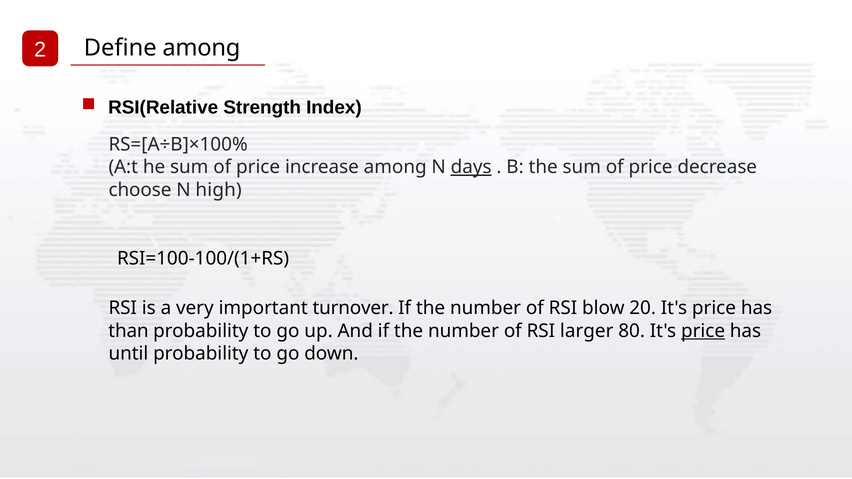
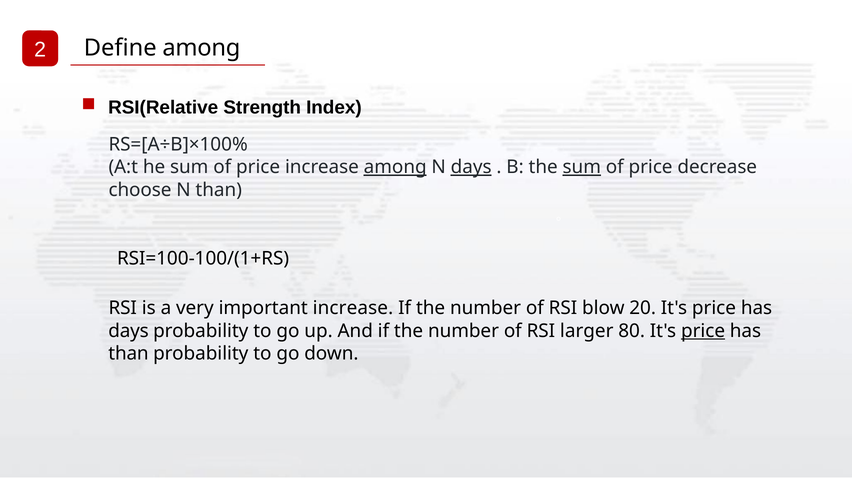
among underline: none -> present (395, 167)
sum underline: none -> present (582, 167)
N high: high -> than (219, 190)
important turnover: turnover -> increase (353, 308)
than: than -> days (128, 331)
until: until -> than (128, 354)
